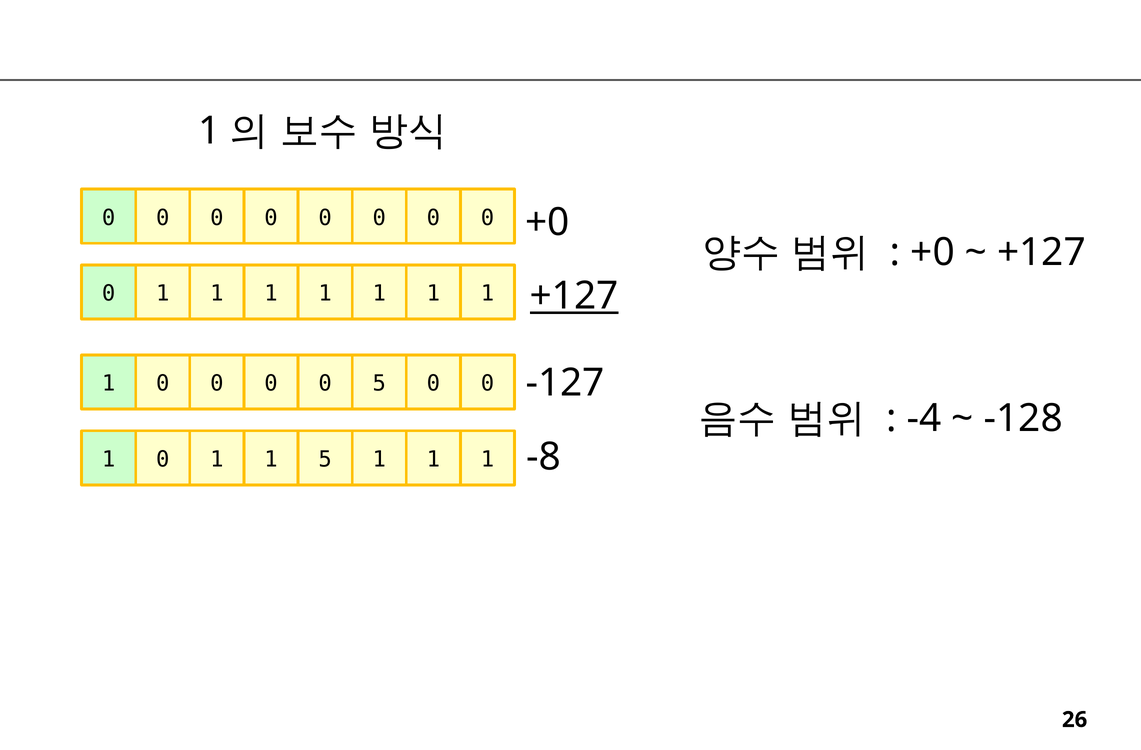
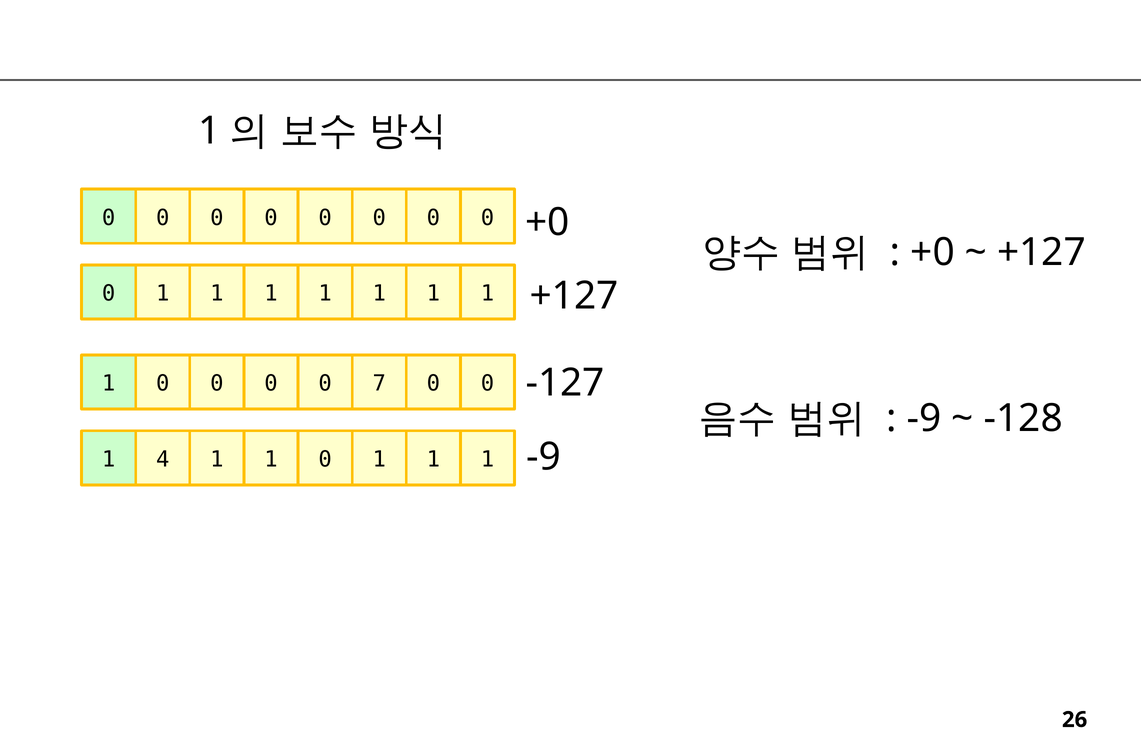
+127 underline: present -> none (574, 296)
0 5: 5 -> 7 (379, 383)
-4: -4 -> -9 (924, 418)
-8: -8 -> -9 (543, 457)
0: 0 -> 4 (163, 459)
5: 5 -> 0 (325, 459)
